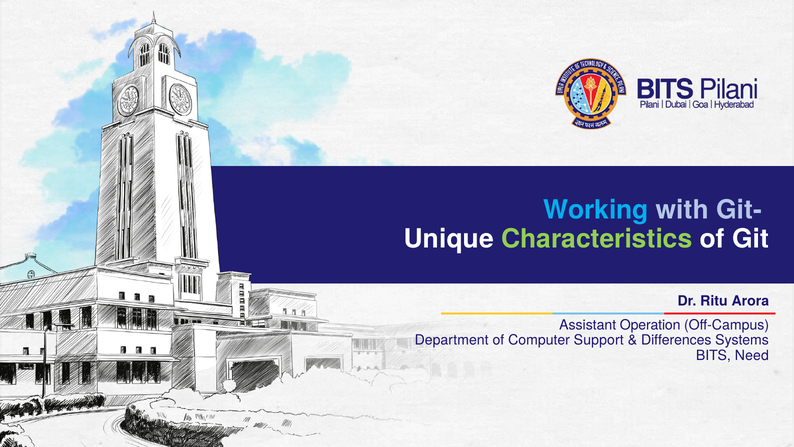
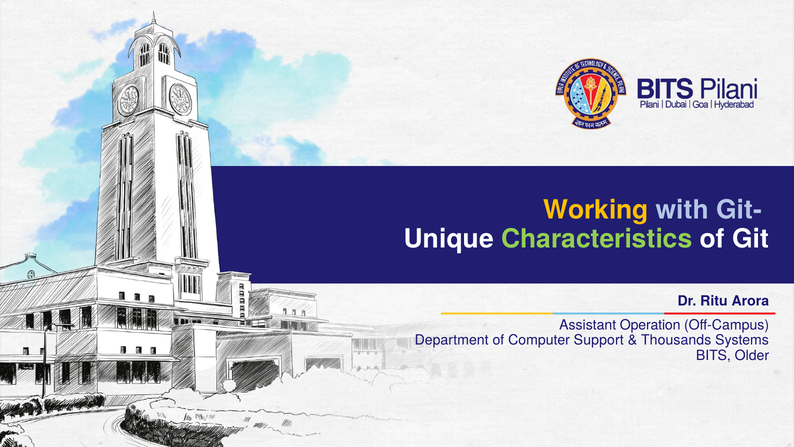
Working colour: light blue -> yellow (596, 210)
Differences: Differences -> Thousands (676, 340)
Need: Need -> Older (752, 355)
